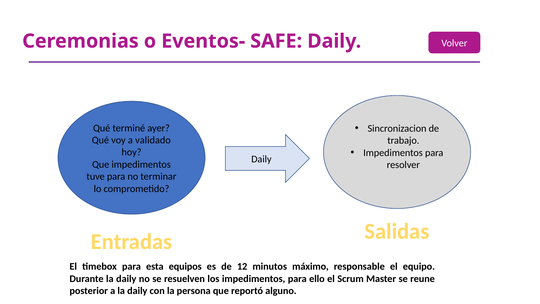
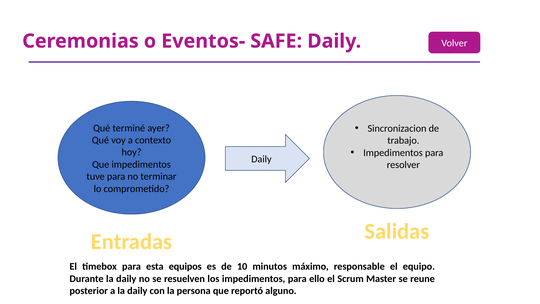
validado: validado -> contexto (153, 140)
12: 12 -> 10 (242, 266)
